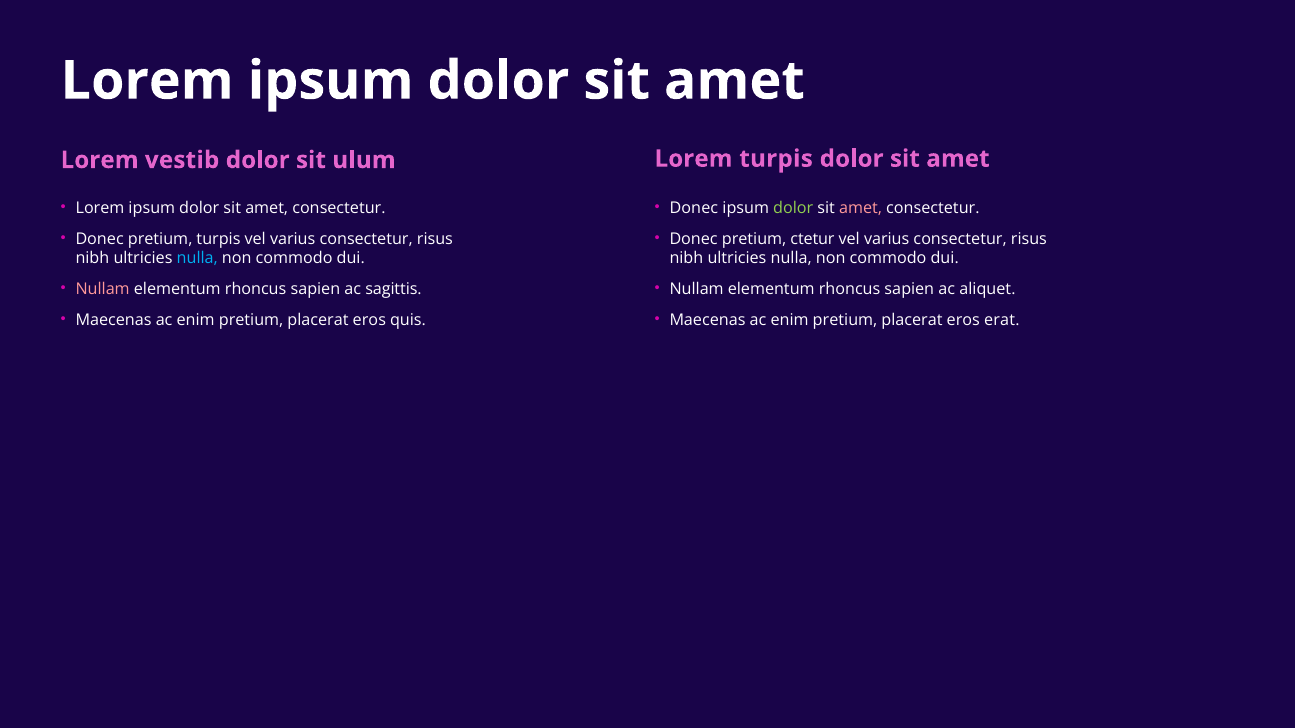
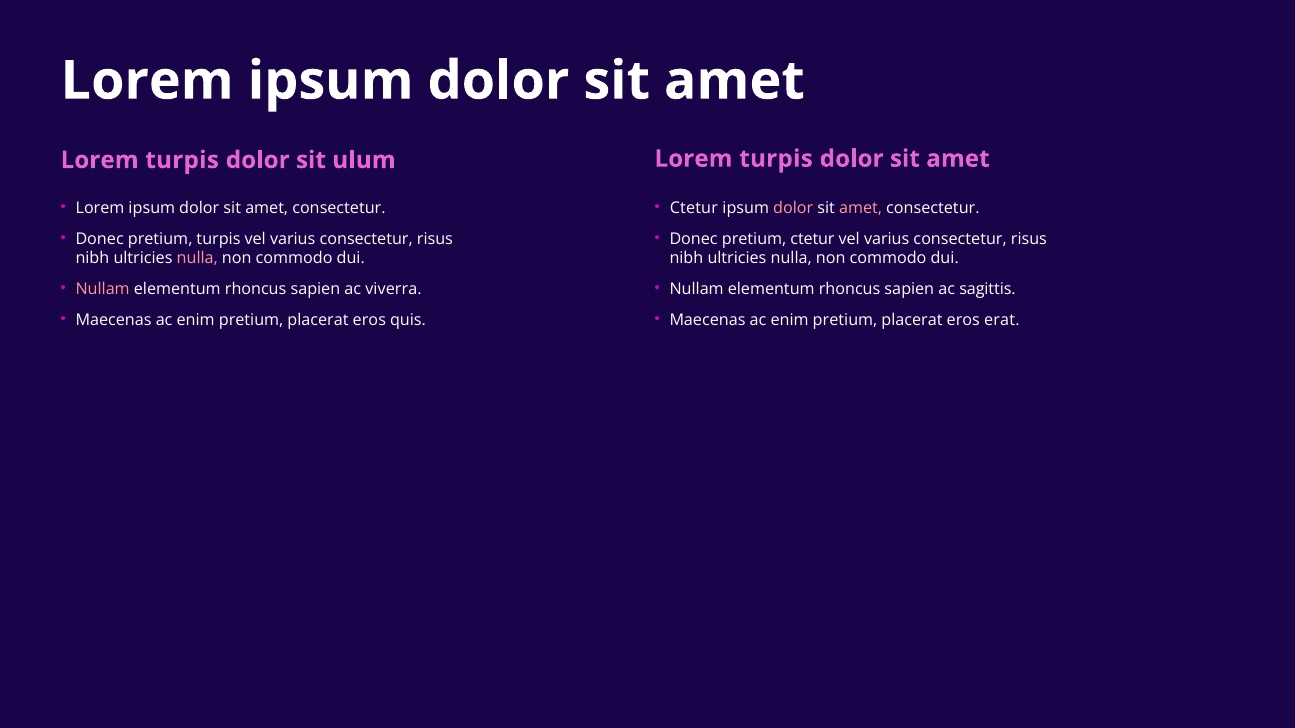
vestib: vestib -> turpis (182, 160)
Donec: Donec -> Ctetur (694, 208)
dolor colour: light green -> pink (793, 208)
nulla colour: light blue -> pink (197, 258)
sagittis: sagittis -> viverra (393, 289)
aliquet: aliquet -> sagittis (987, 289)
